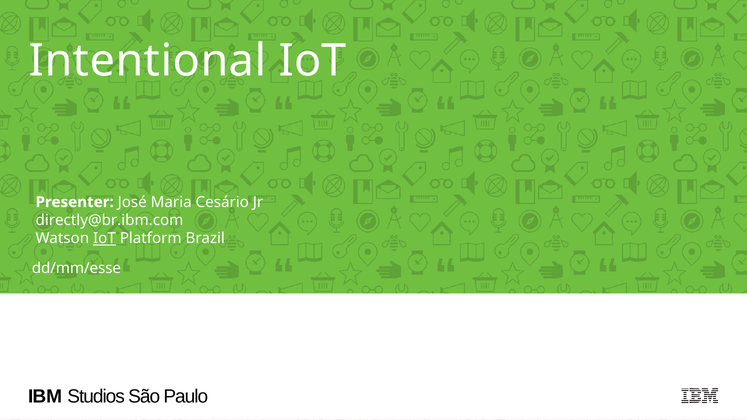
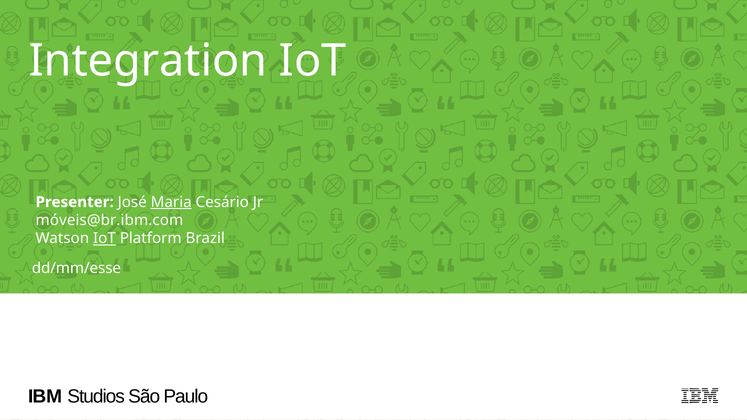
Intentional: Intentional -> Integration (148, 61)
Maria underline: none -> present (171, 202)
directly@br.ibm.com: directly@br.ibm.com -> móveis@br.ibm.com (109, 220)
